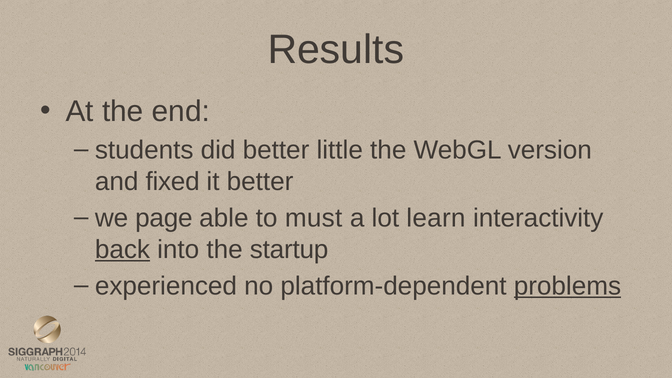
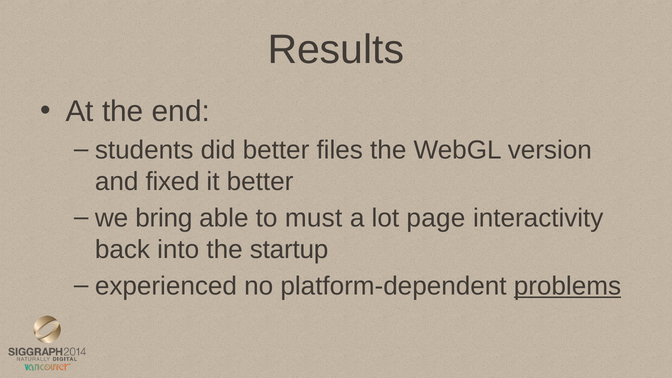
little: little -> files (340, 150)
page: page -> bring (164, 218)
learn: learn -> page (436, 218)
back underline: present -> none (122, 250)
